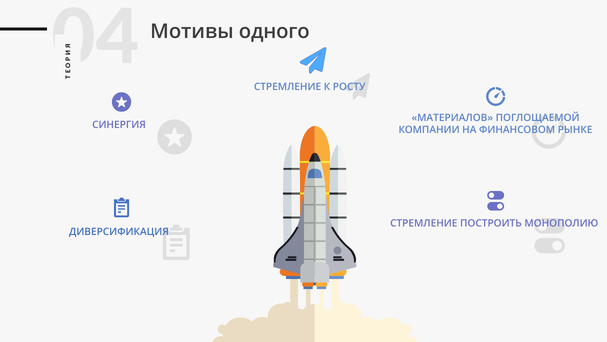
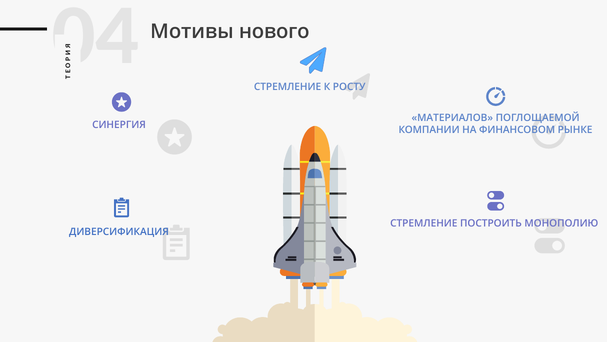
одного: одного -> нового (274, 31)
